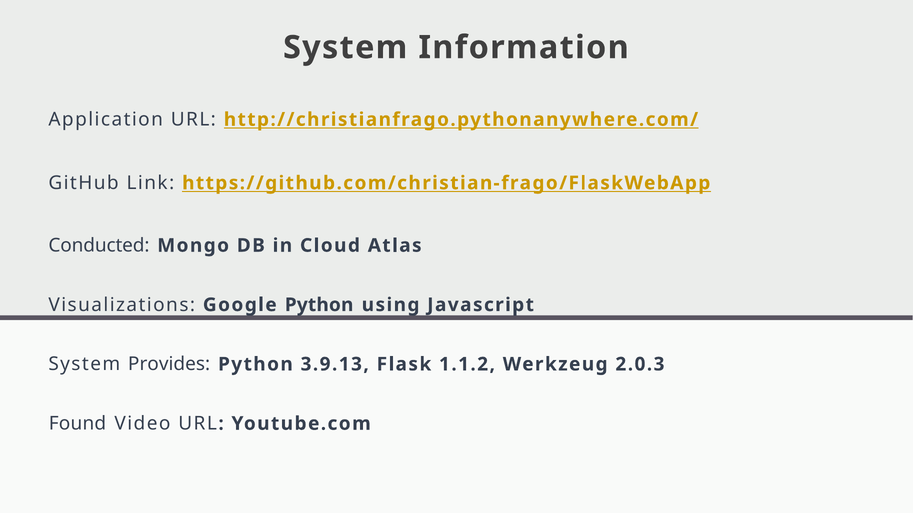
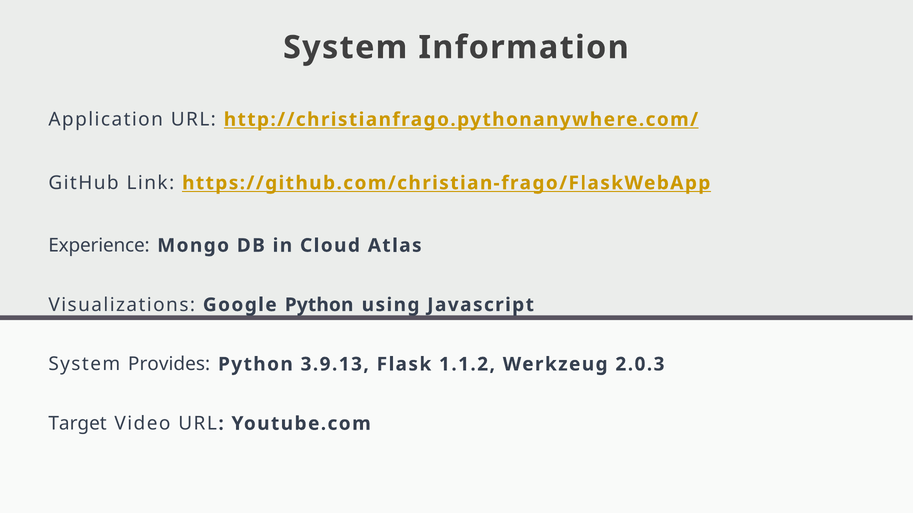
Conducted: Conducted -> Experience (99, 246)
Found: Found -> Target (78, 424)
